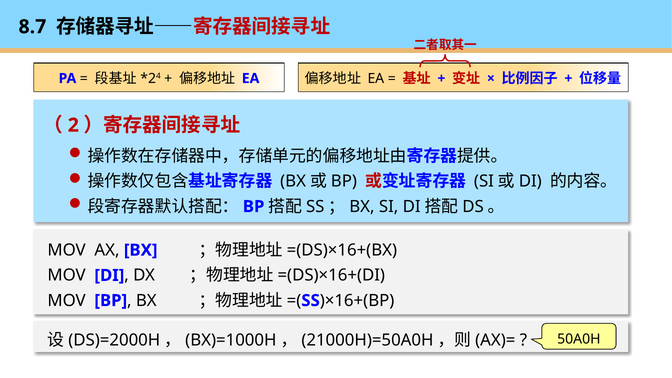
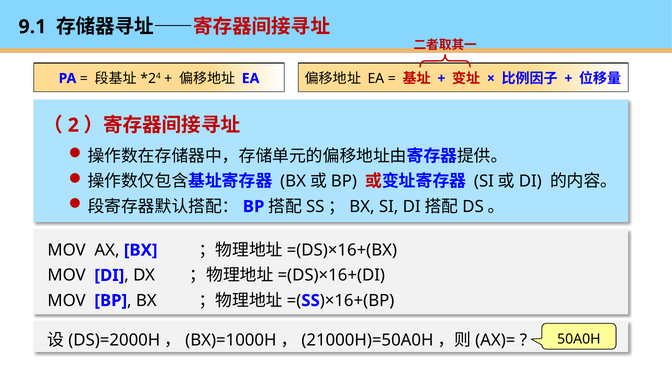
8.7: 8.7 -> 9.1 (32, 27)
